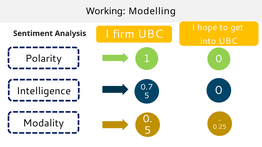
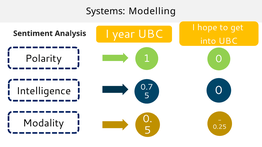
Working: Working -> Systems (106, 11)
firm: firm -> year (124, 34)
